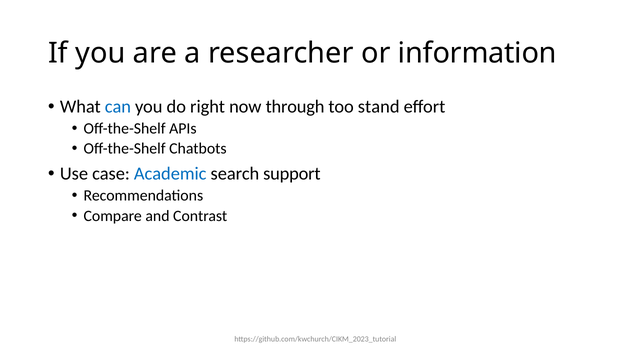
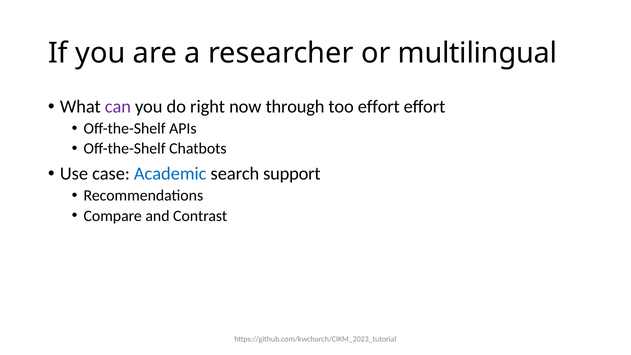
information: information -> multilingual (477, 53)
can colour: blue -> purple (118, 107)
too stand: stand -> effort (379, 107)
